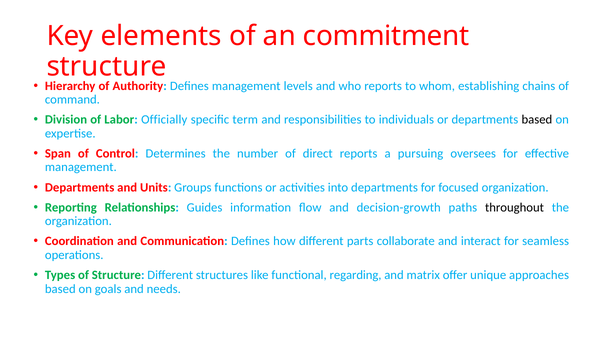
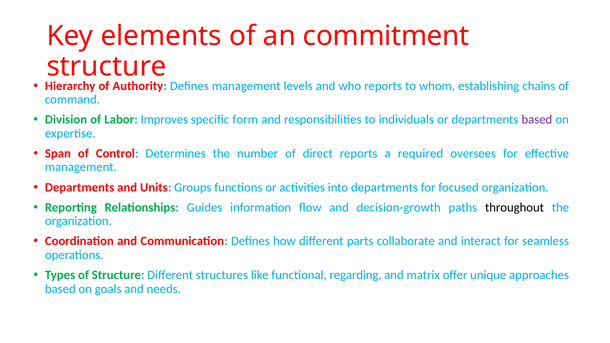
Officially: Officially -> Improves (164, 120)
term: term -> form (245, 120)
based colour: black -> purple (537, 120)
pursuing: pursuing -> required (421, 154)
